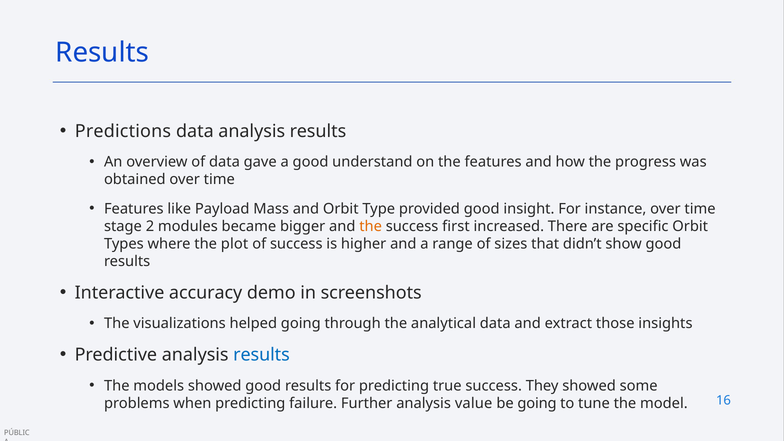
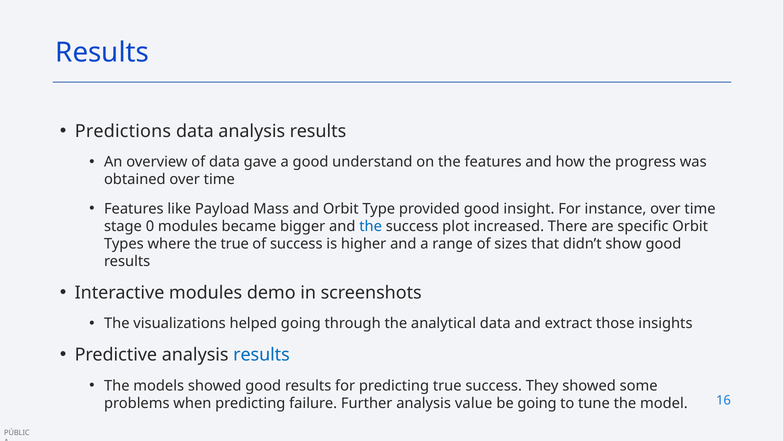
2: 2 -> 0 (150, 226)
the colour: orange -> blue (371, 226)
first: first -> plot (456, 226)
the plot: plot -> true (235, 244)
Interactive accuracy: accuracy -> modules (206, 293)
